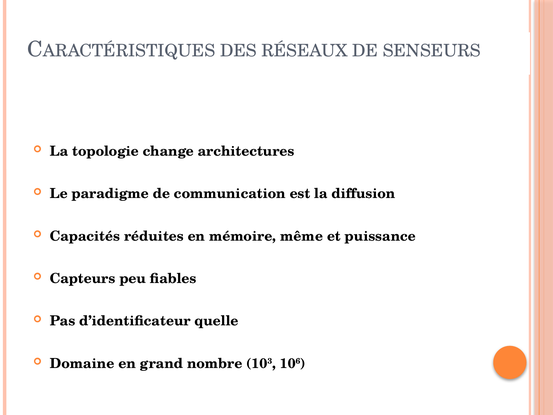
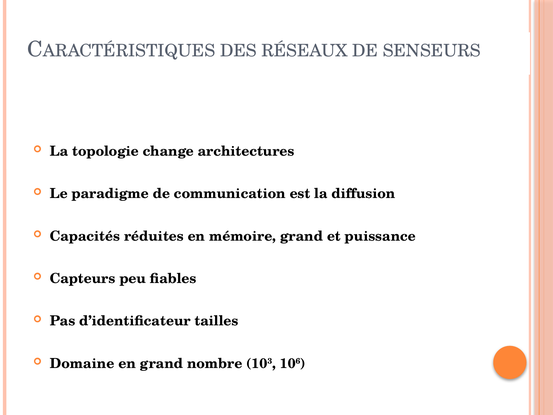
mémoire même: même -> grand (302, 236)
quelle: quelle -> tailles (217, 321)
